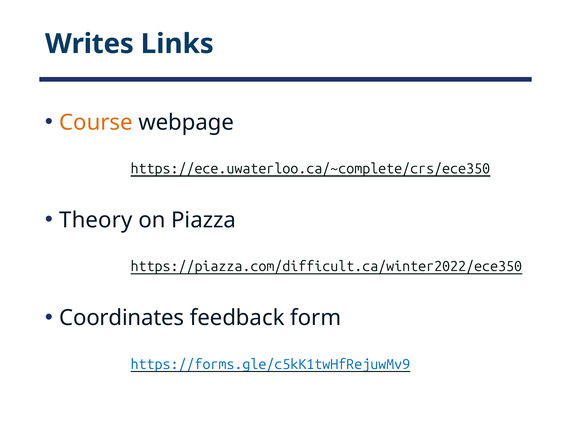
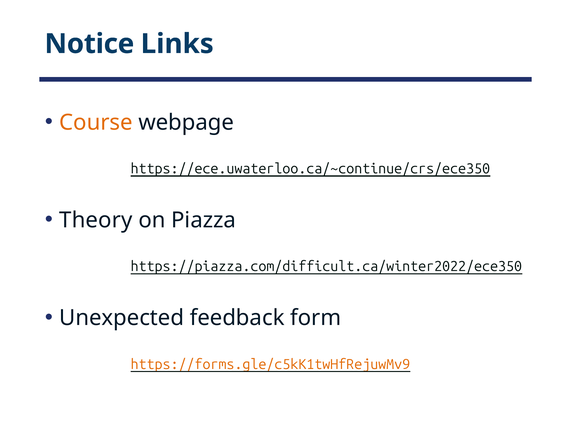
Writes: Writes -> Notice (89, 44)
https://ece.uwaterloo.ca/~complete/crs/ece350: https://ece.uwaterloo.ca/~complete/crs/ece350 -> https://ece.uwaterloo.ca/~continue/crs/ece350 (310, 169)
Coordinates: Coordinates -> Unexpected (122, 318)
https://forms.gle/c5kK1twHfRejuwMv9 colour: blue -> orange (270, 365)
